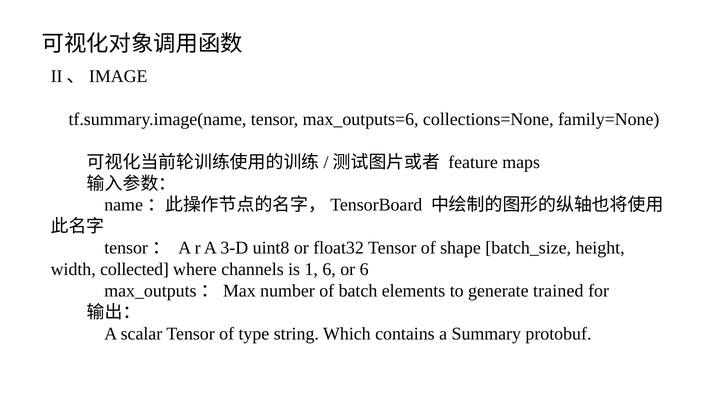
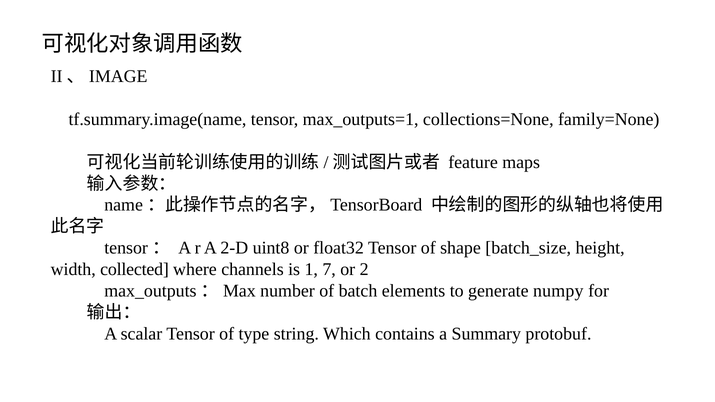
max_outputs=6: max_outputs=6 -> max_outputs=1 (361, 119)
3-D: 3-D -> 2-D (234, 248)
1 6: 6 -> 7 (329, 270)
or 6: 6 -> 2 (364, 270)
trained: trained -> numpy (558, 291)
